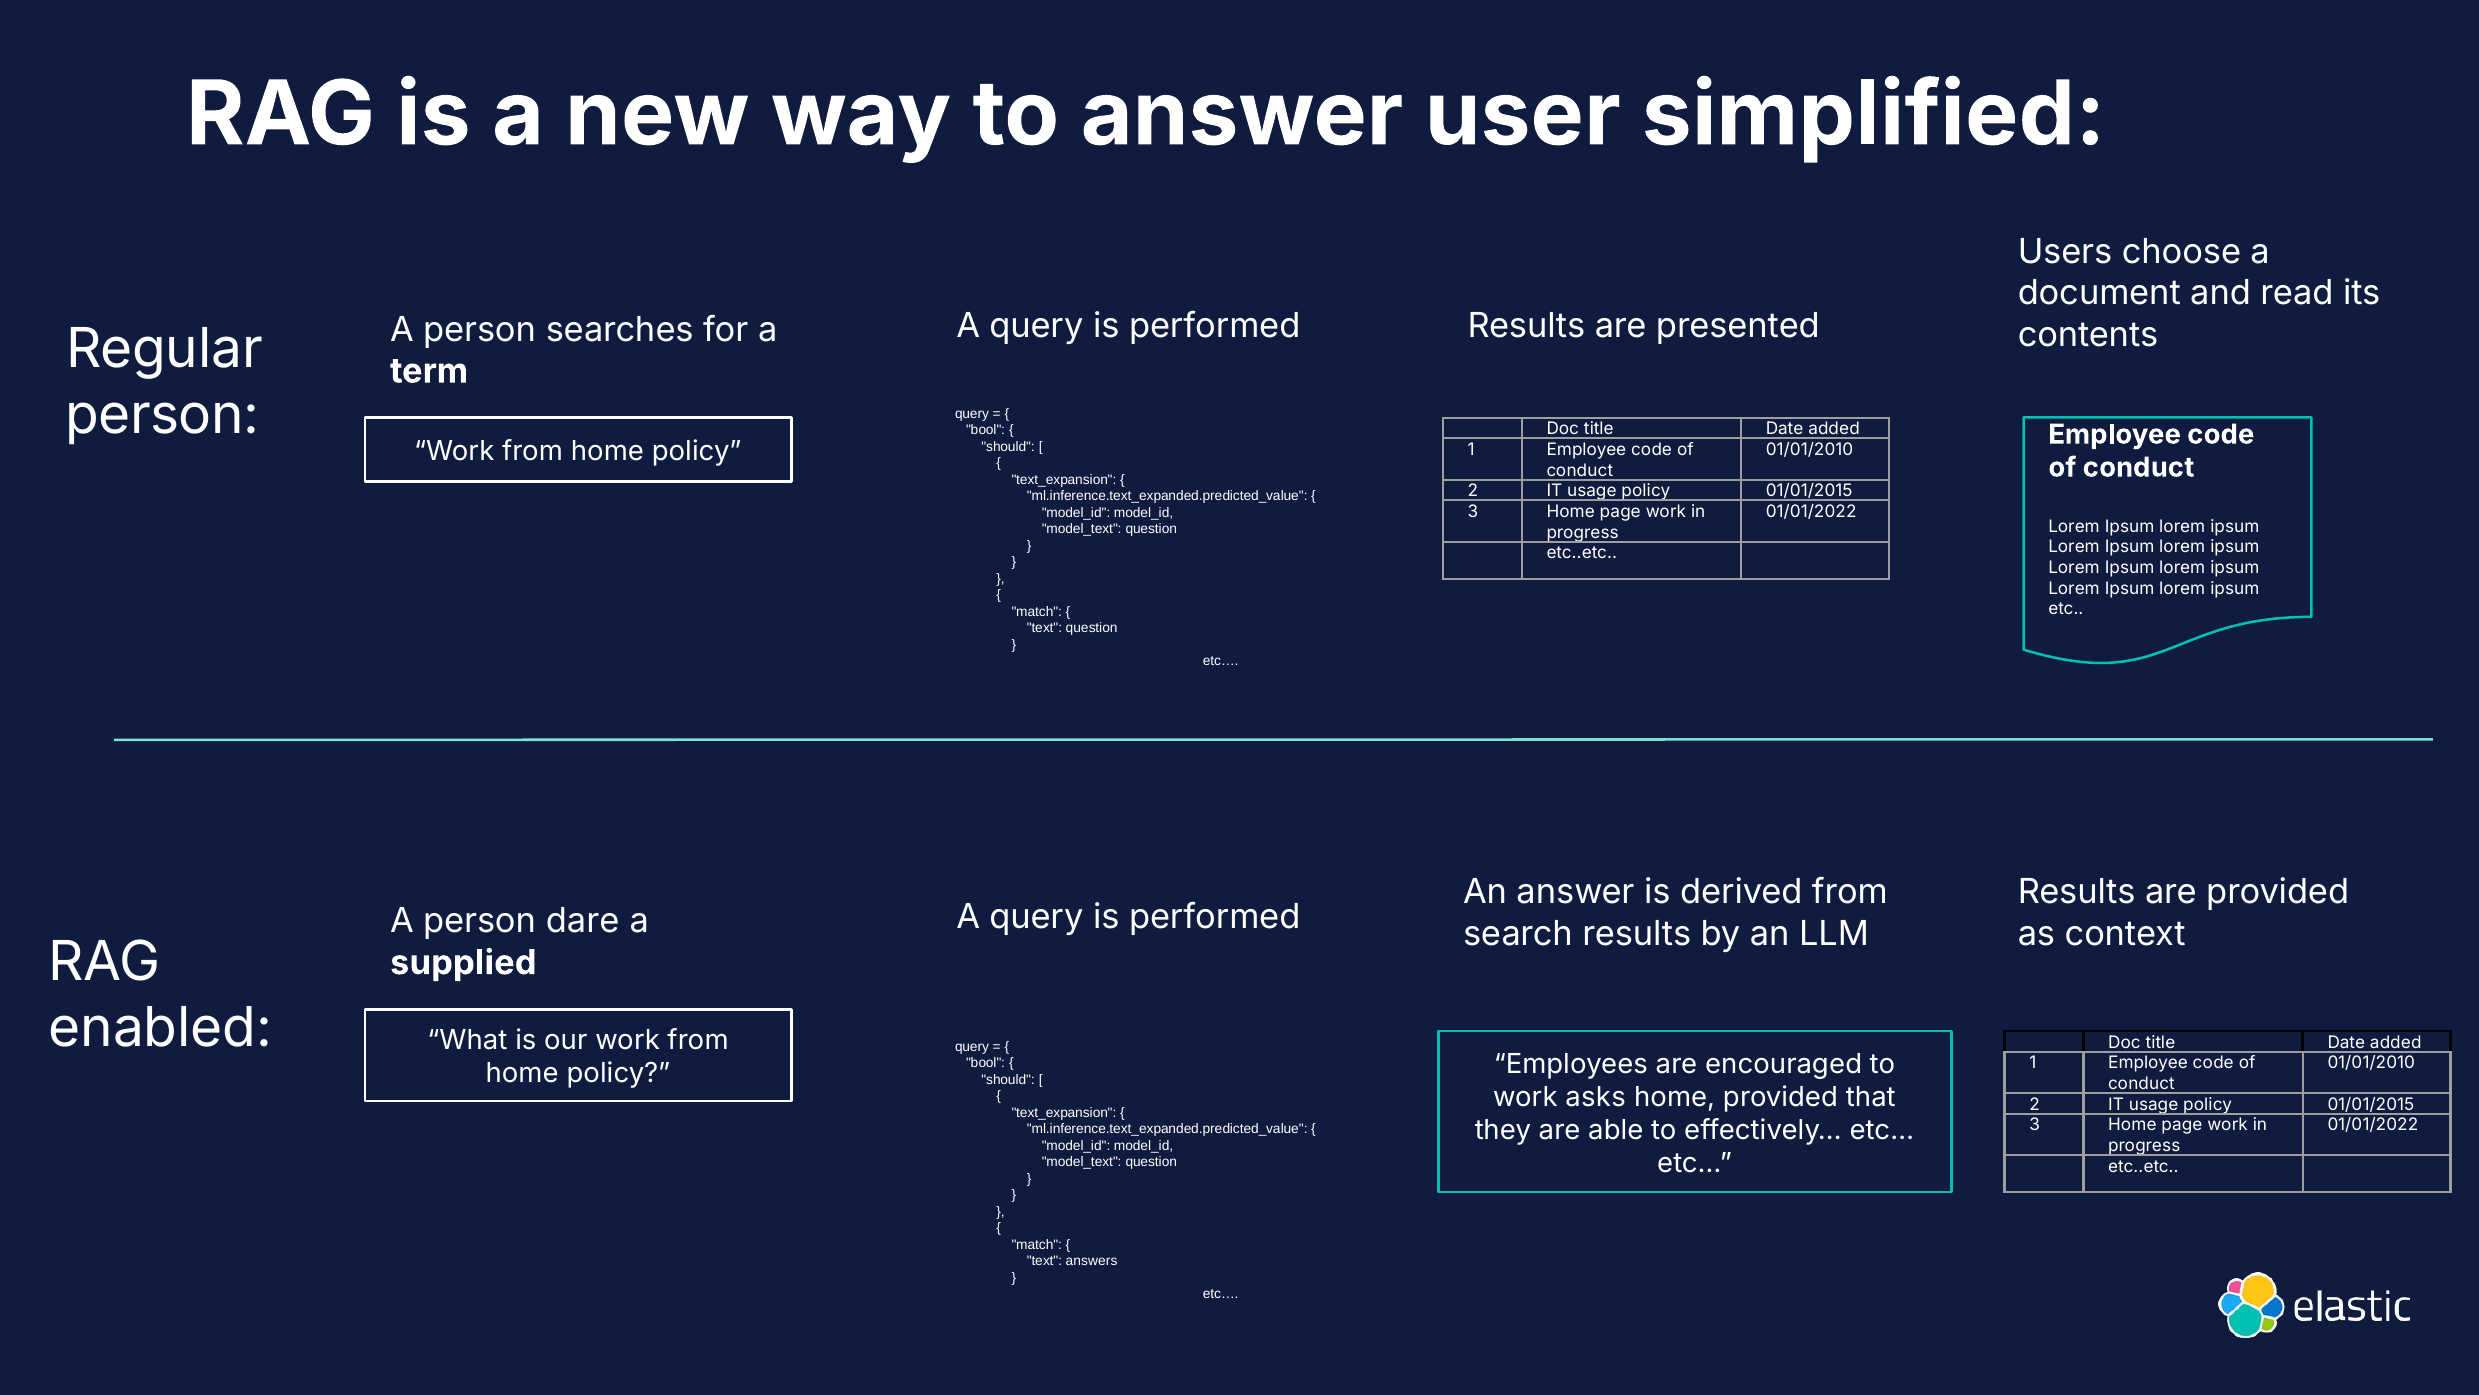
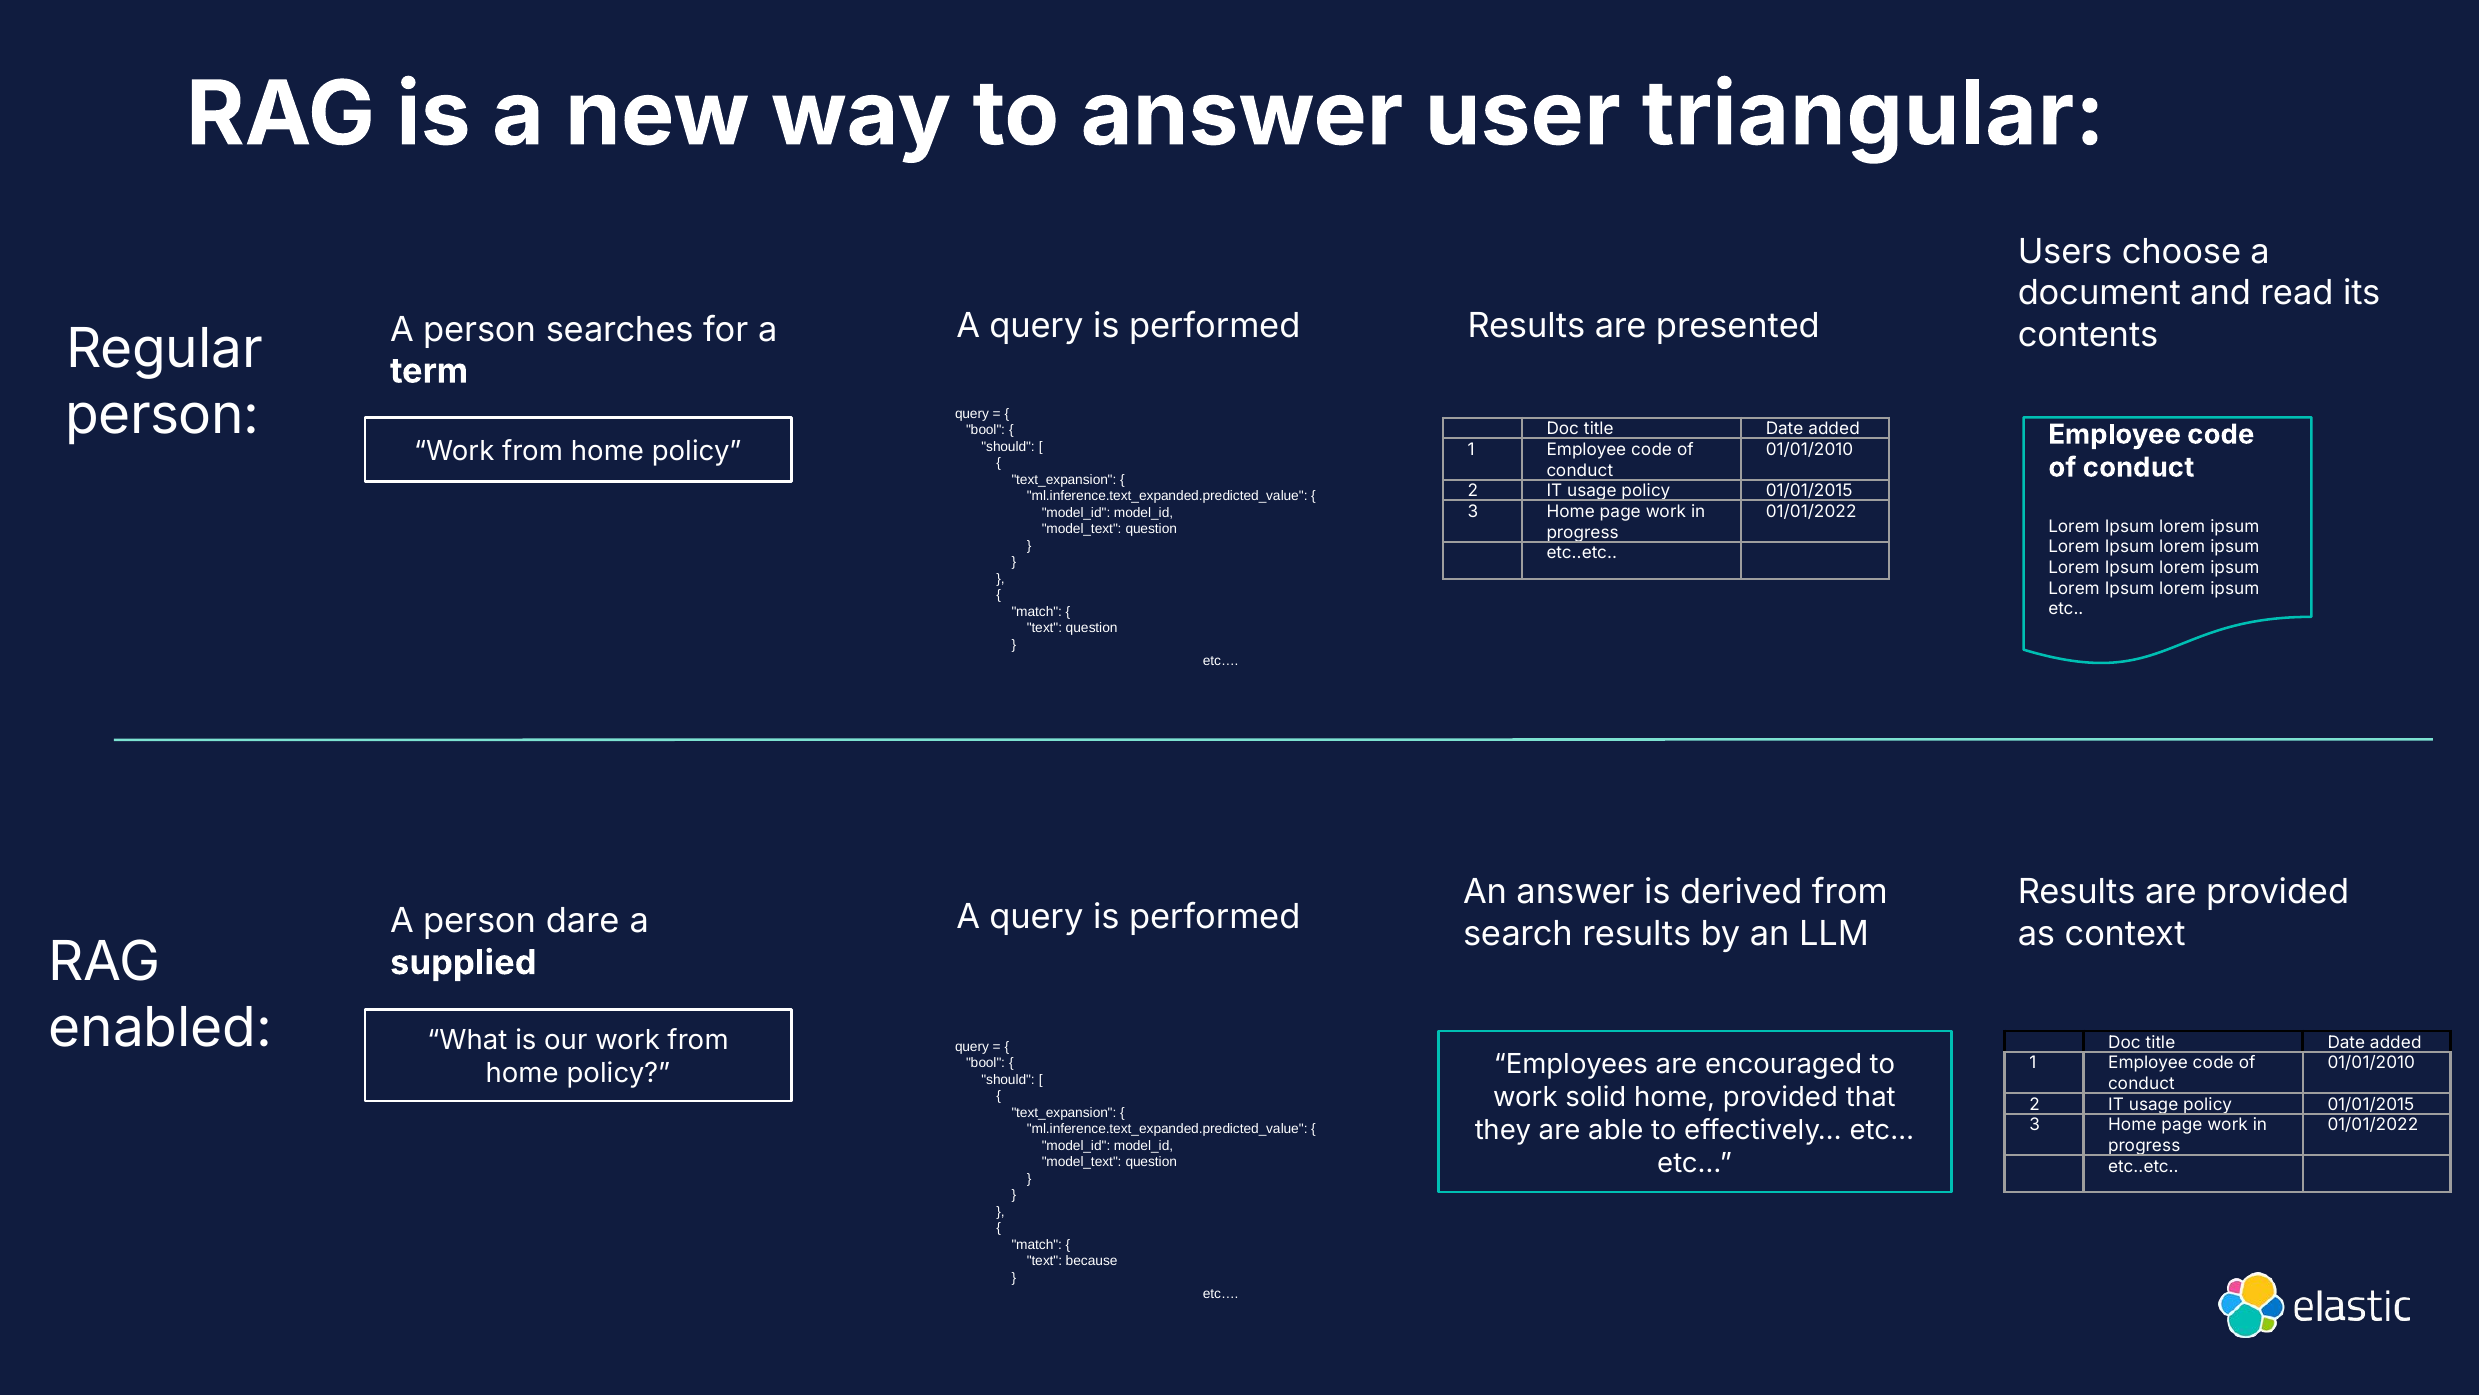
simplified: simplified -> triangular (1873, 115)
asks: asks -> solid (1596, 1097)
answers: answers -> because (1092, 1261)
